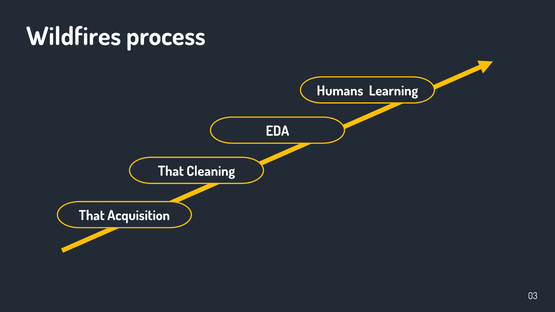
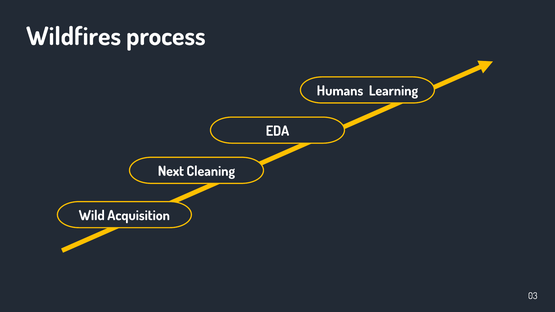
That: That -> Next (171, 171)
That: That -> Wild (92, 216)
